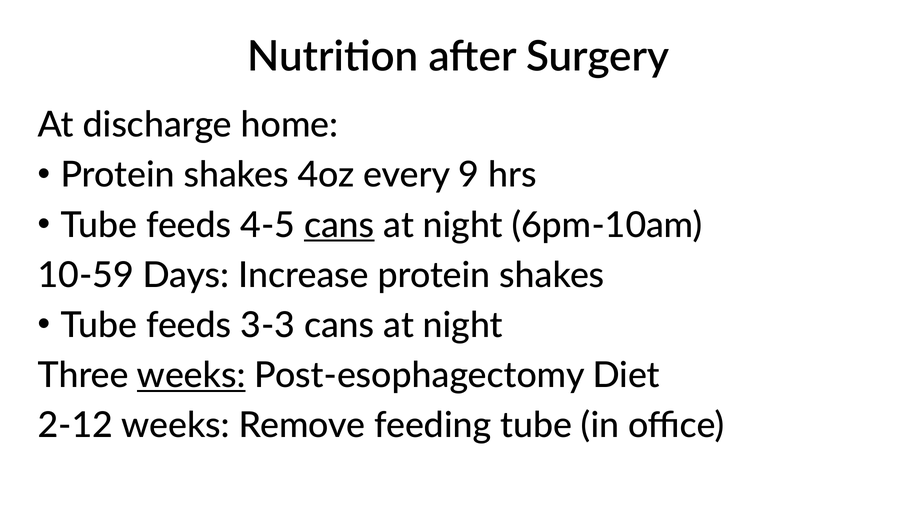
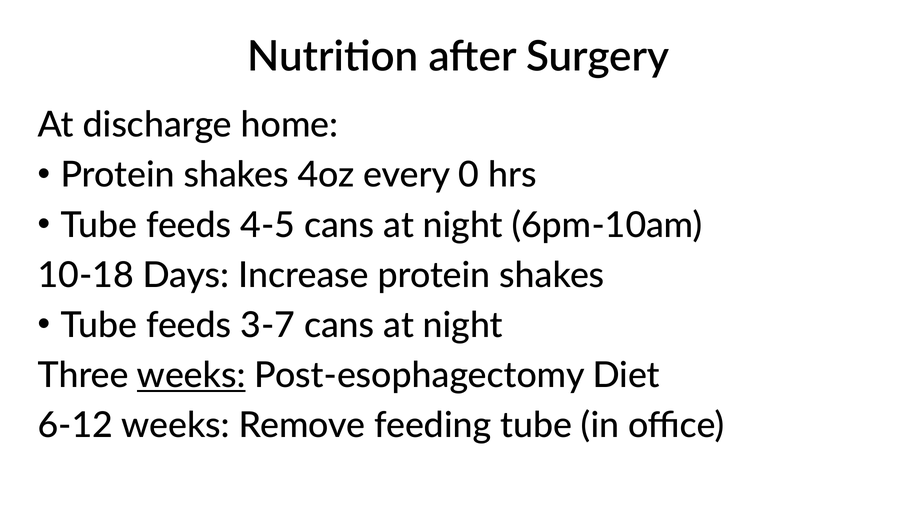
9: 9 -> 0 (469, 175)
cans underline: present -> none (339, 225)
10-59: 10-59 -> 10-18 (86, 275)
3-3: 3-3 -> 3-7 (268, 325)
2-12: 2-12 -> 6-12 (75, 426)
